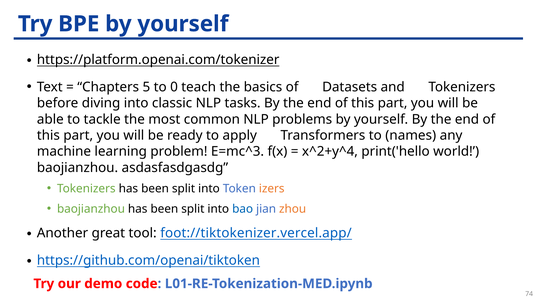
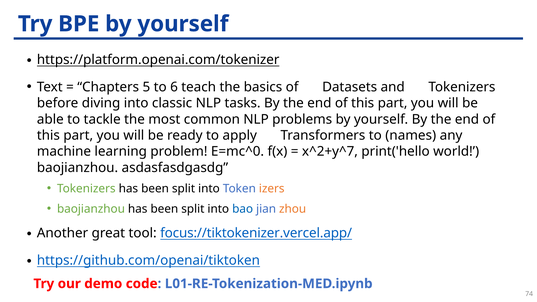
0: 0 -> 6 (174, 87)
E=mc^3: E=mc^3 -> E=mc^0 (238, 152)
x^2+y^4: x^2+y^4 -> x^2+y^7 (330, 152)
foot://tiktokenizer.vercel.app/: foot://tiktokenizer.vercel.app/ -> focus://tiktokenizer.vercel.app/ (256, 233)
